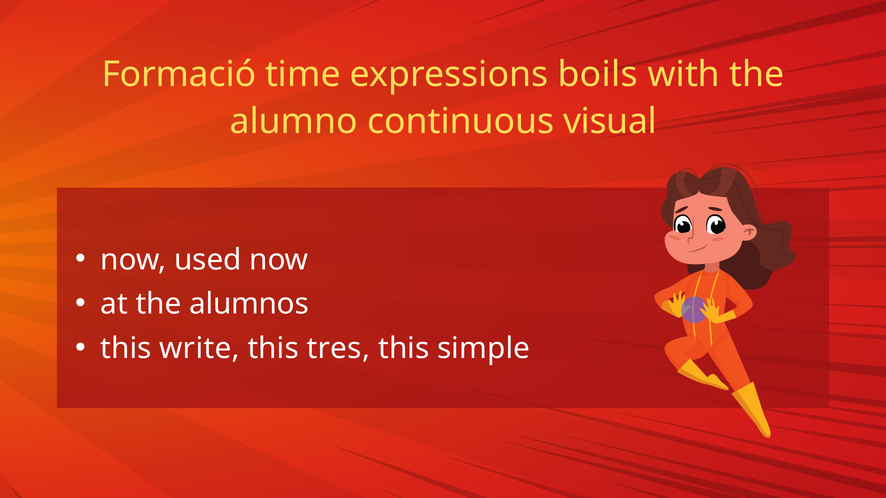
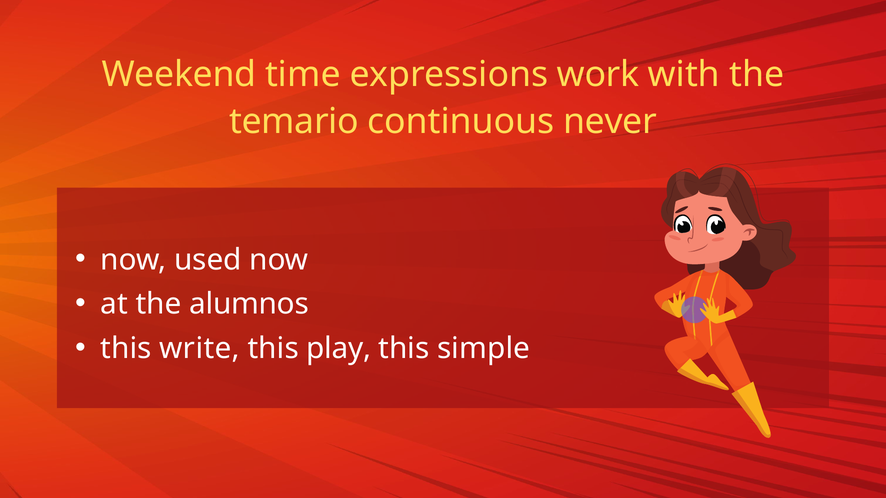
Formació: Formació -> Weekend (179, 74)
boils: boils -> work (598, 74)
alumno: alumno -> temario (294, 121)
visual: visual -> never (610, 121)
tres: tres -> play (339, 349)
